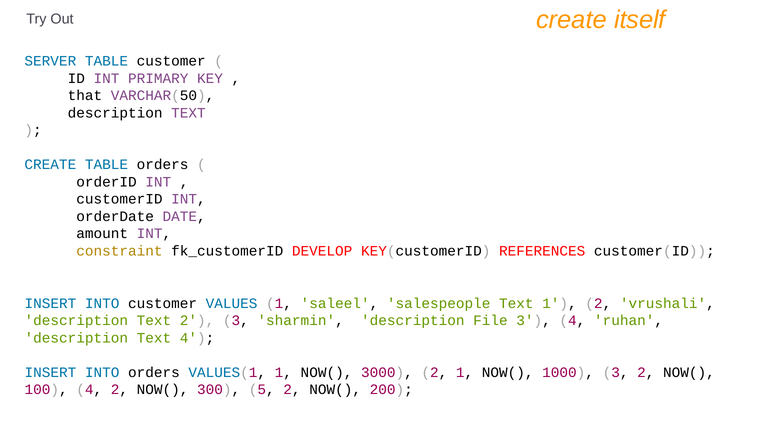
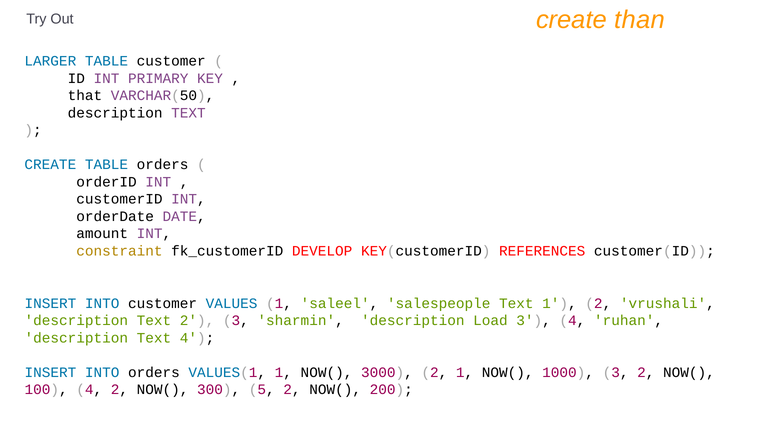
itself: itself -> than (640, 20)
SERVER: SERVER -> LARGER (50, 61)
File: File -> Load (490, 321)
